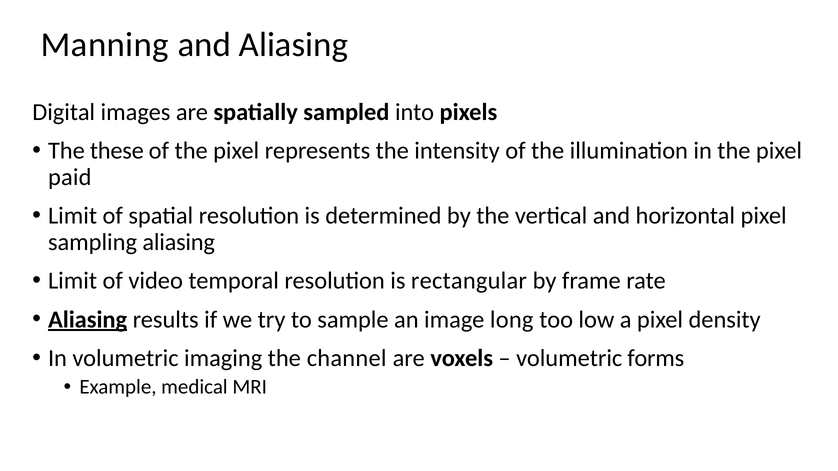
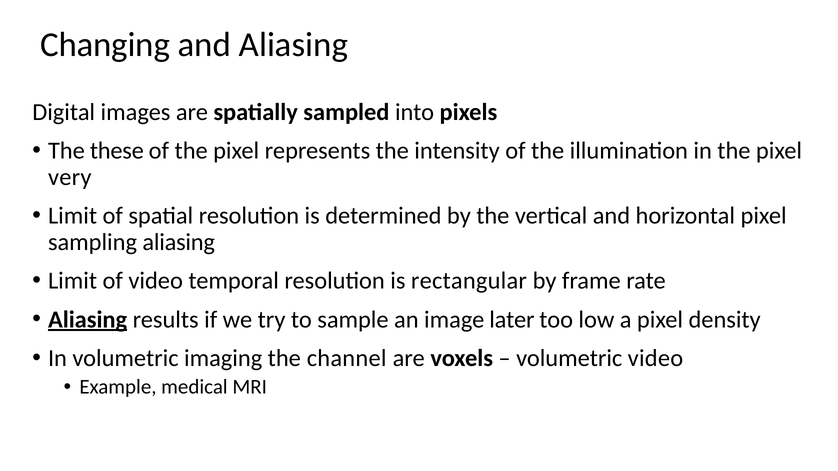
Manning: Manning -> Changing (105, 45)
paid: paid -> very (70, 177)
long: long -> later (512, 320)
volumetric forms: forms -> video (655, 358)
